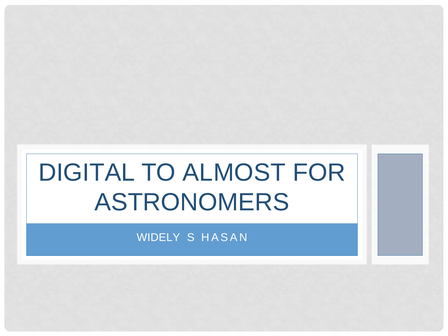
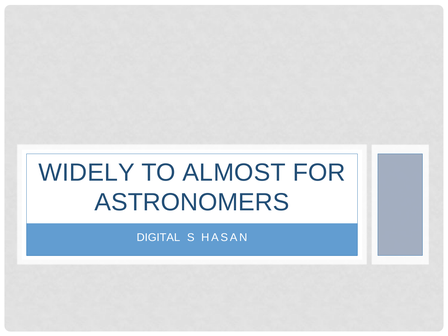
DIGITAL: DIGITAL -> WIDELY (87, 173)
WIDELY: WIDELY -> DIGITAL (158, 237)
